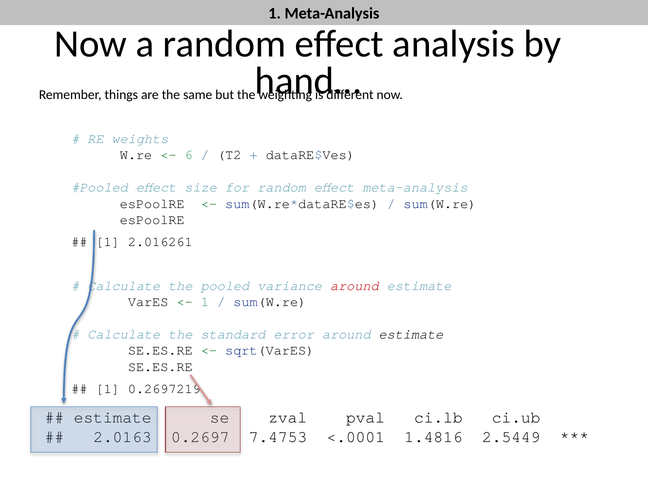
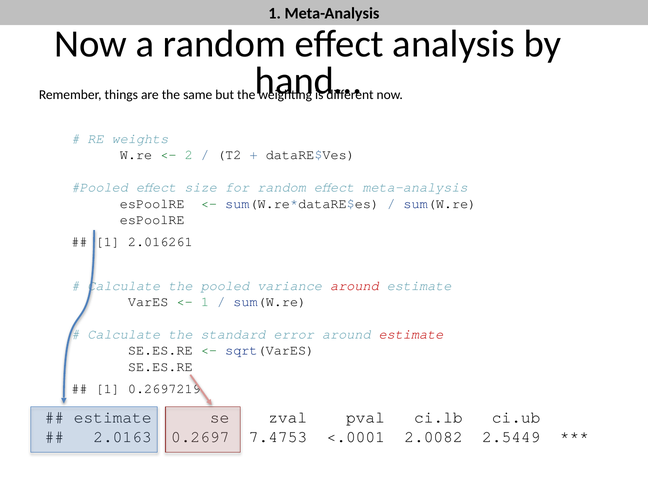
6: 6 -> 2 (189, 155)
estimate colour: black -> red (411, 334)
1.4816: 1.4816 -> 2.0082 (433, 437)
